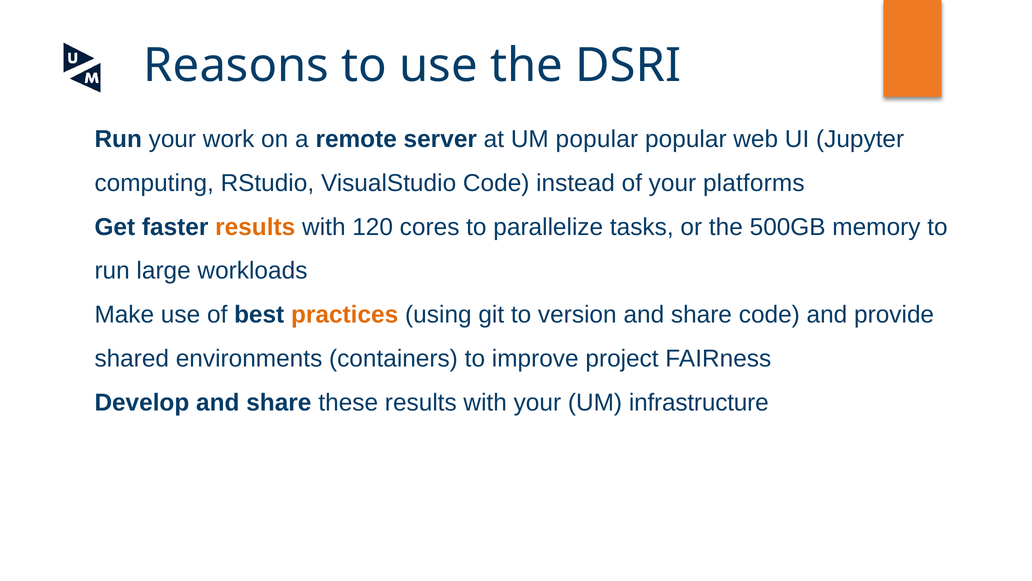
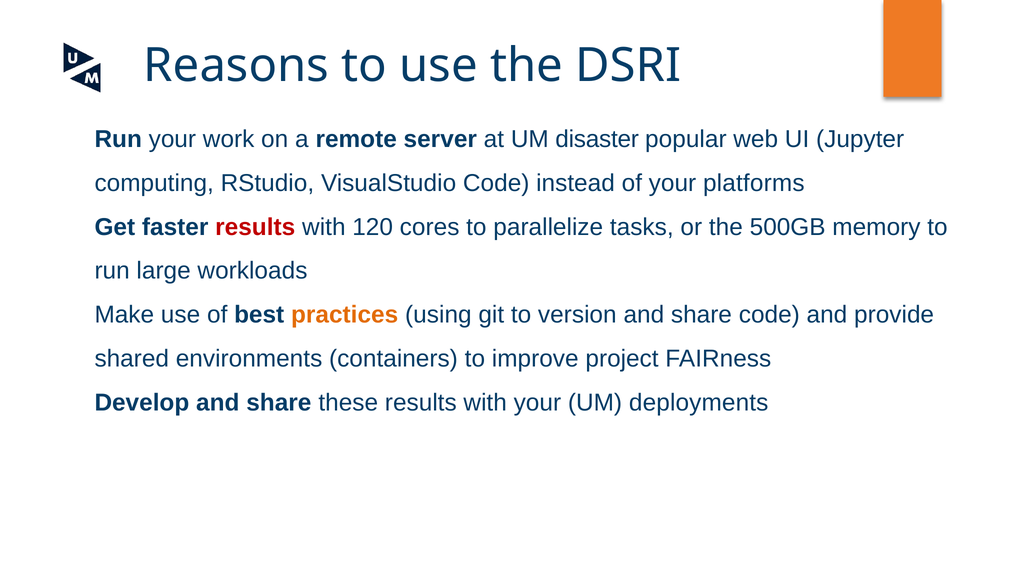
UM popular: popular -> disaster (597, 139)
results colour: orange -> red (255, 227)
infrastructure: infrastructure -> deployments (699, 402)
